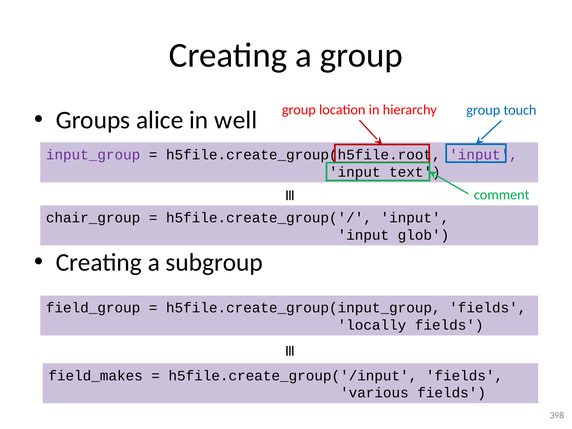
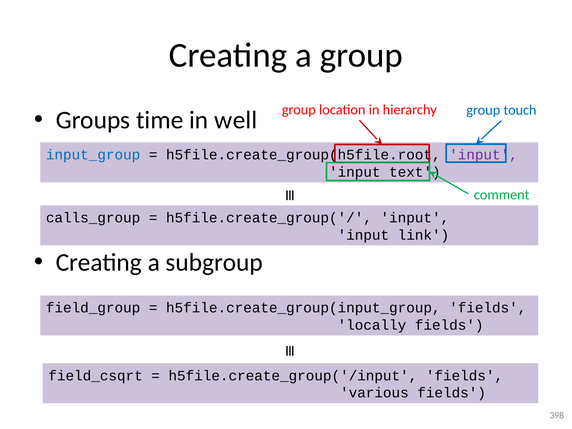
alice: alice -> time (160, 120)
input_group colour: purple -> blue (93, 155)
chair_group: chair_group -> calls_group (93, 218)
glob: glob -> link (423, 235)
field_makes: field_makes -> field_csqrt (96, 376)
